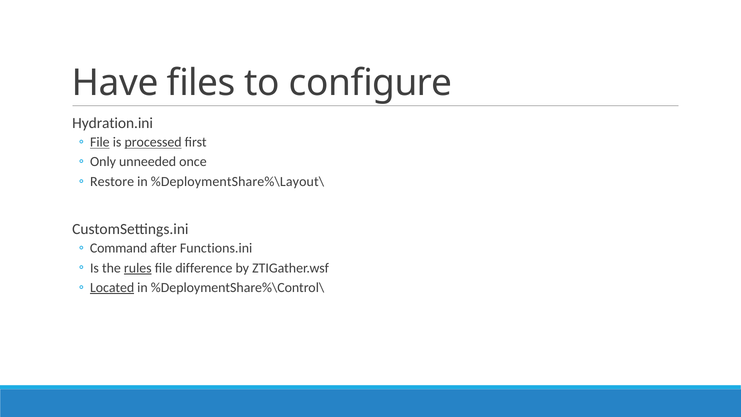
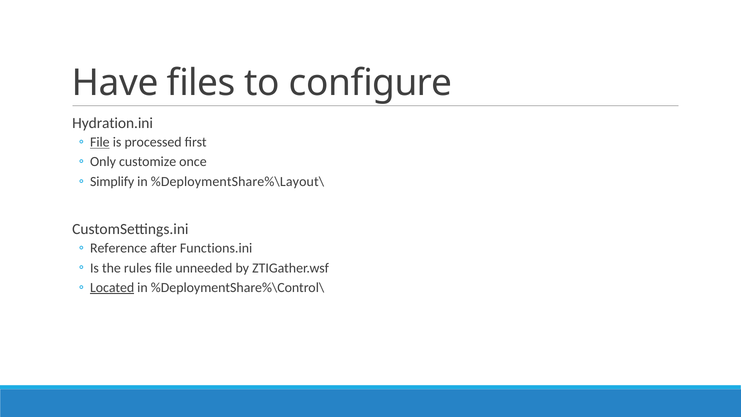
processed underline: present -> none (153, 142)
unneeded: unneeded -> customize (148, 162)
Restore: Restore -> Simplify (112, 181)
Command: Command -> Reference (119, 248)
rules underline: present -> none (138, 268)
difference: difference -> unneeded (204, 268)
